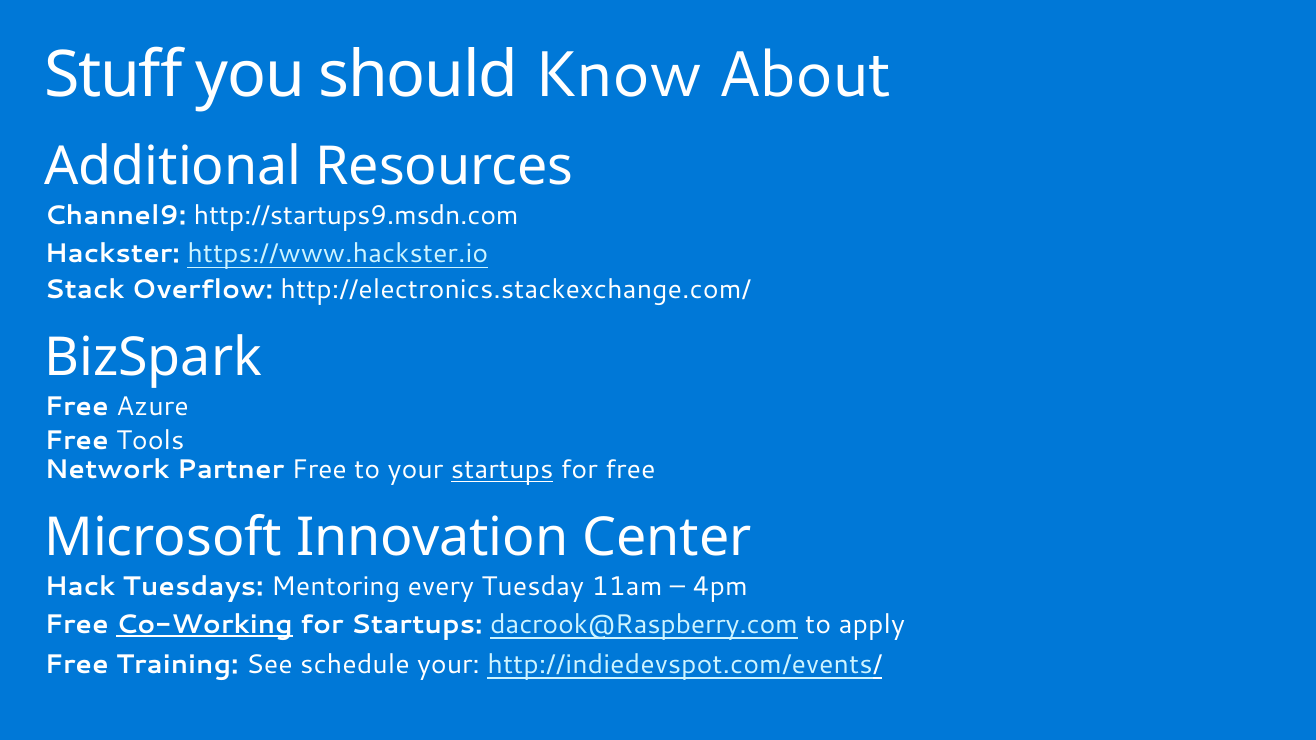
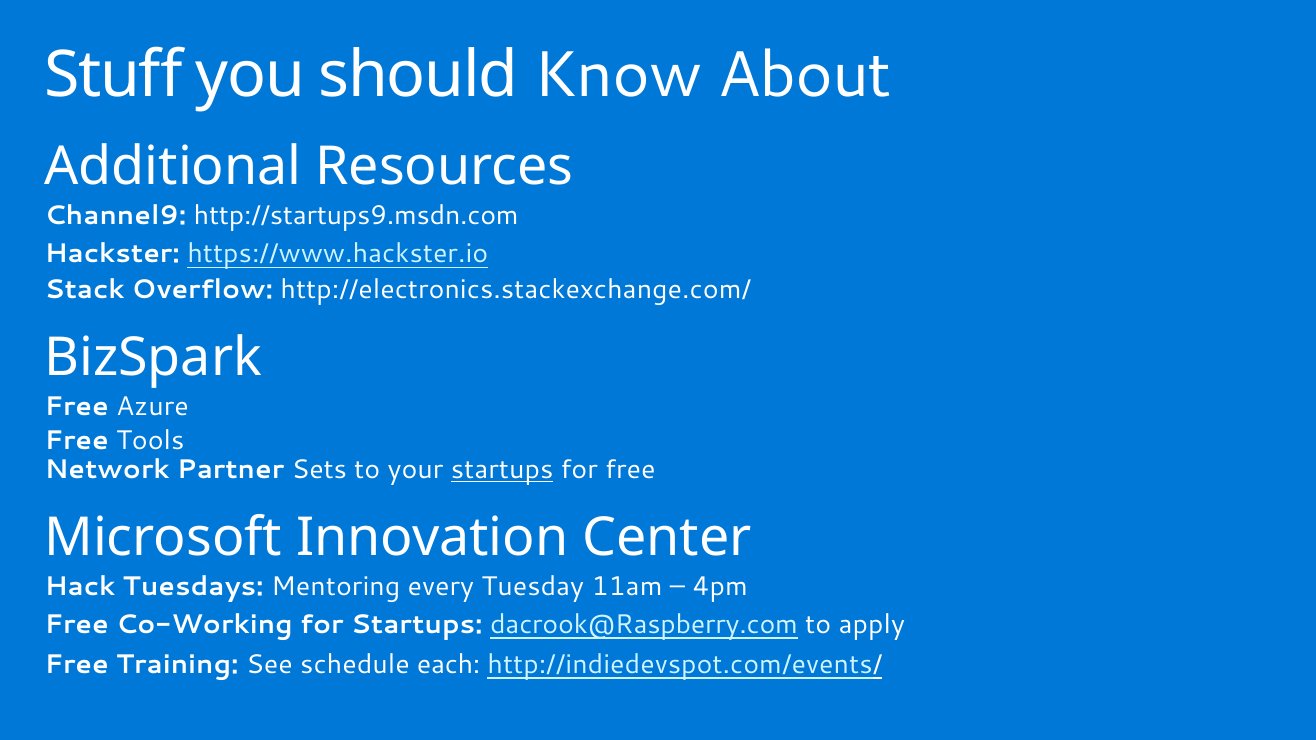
Partner Free: Free -> Sets (319, 470)
Co-Working underline: present -> none (204, 625)
schedule your: your -> each (449, 665)
